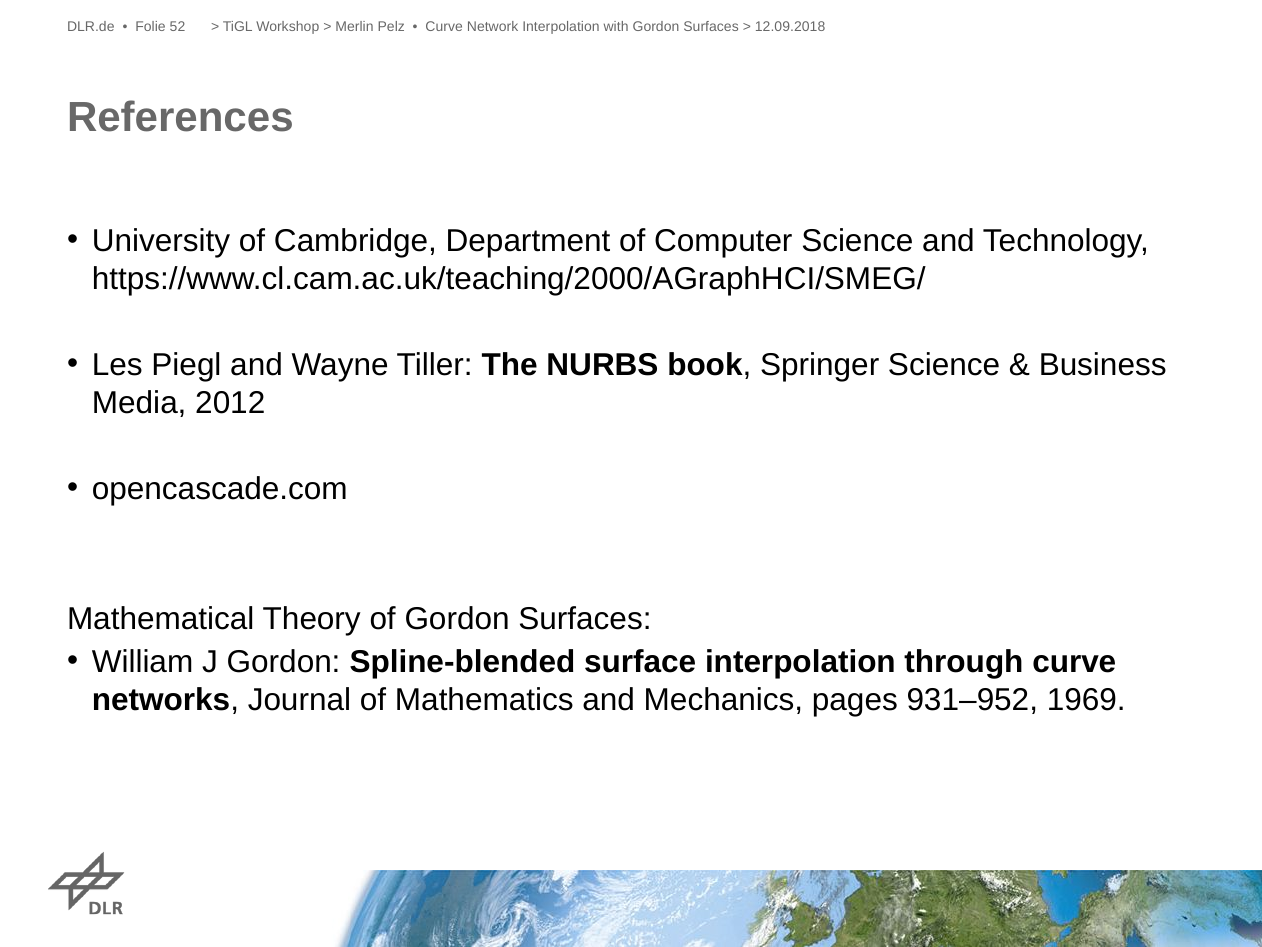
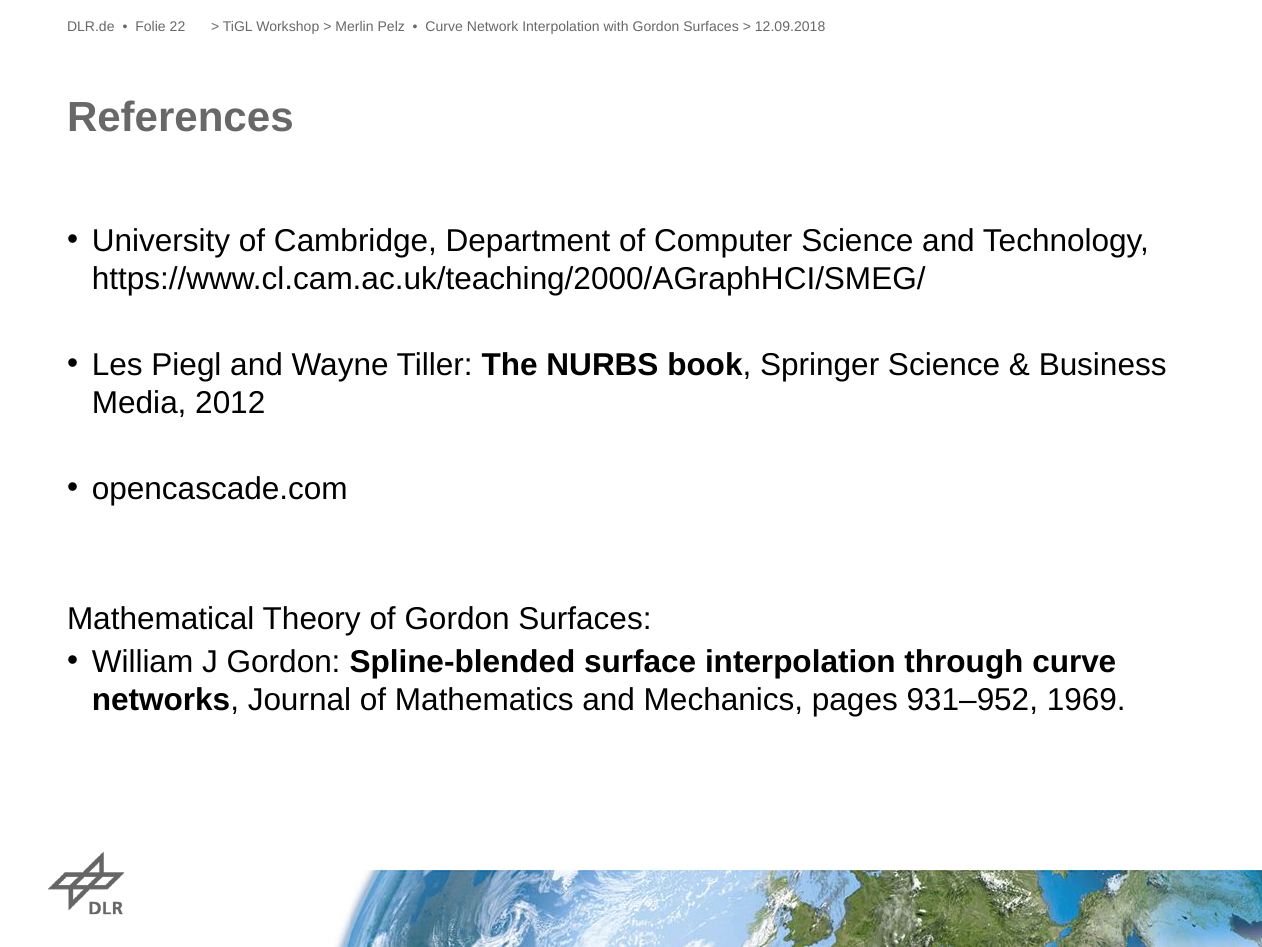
52: 52 -> 22 (178, 27)
